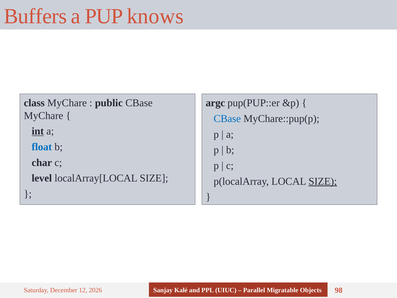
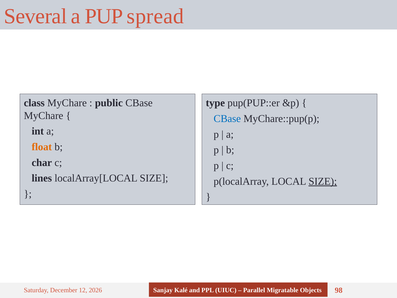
Buffers: Buffers -> Several (35, 16)
knows: knows -> spread (155, 16)
argc: argc -> type (215, 103)
int underline: present -> none (38, 131)
float colour: blue -> orange (42, 147)
level: level -> lines (42, 178)
